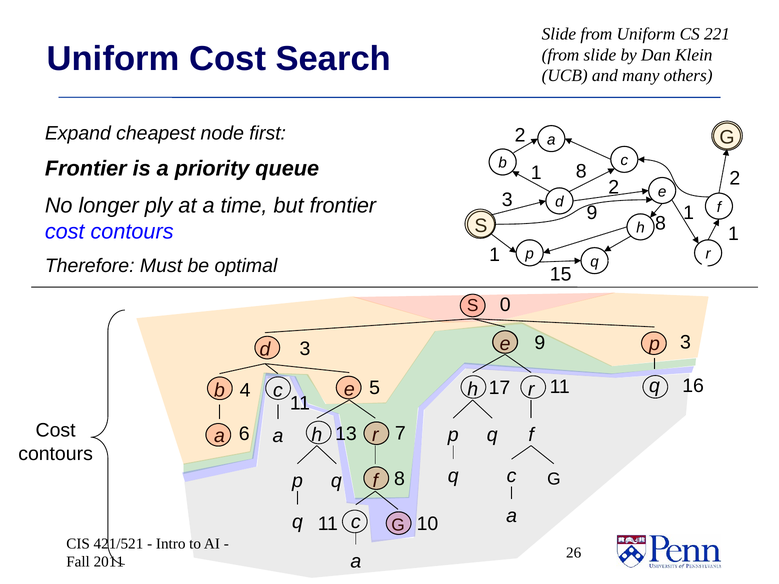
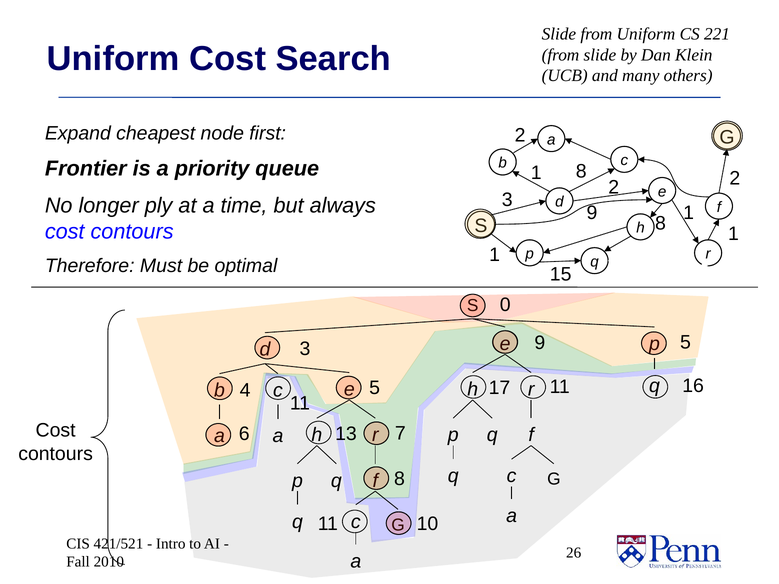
but frontier: frontier -> always (343, 206)
9 3: 3 -> 5 (686, 343)
2011: 2011 -> 2010 (109, 562)
